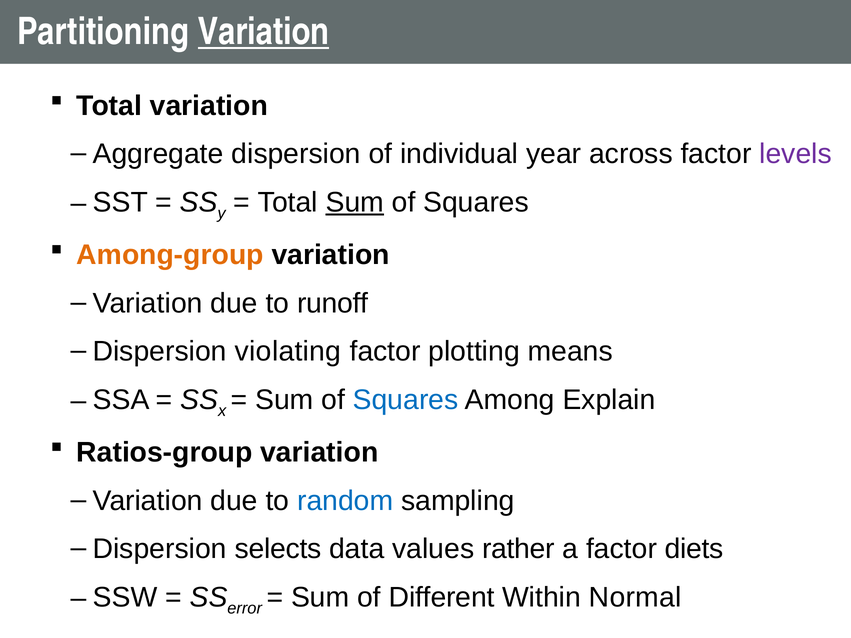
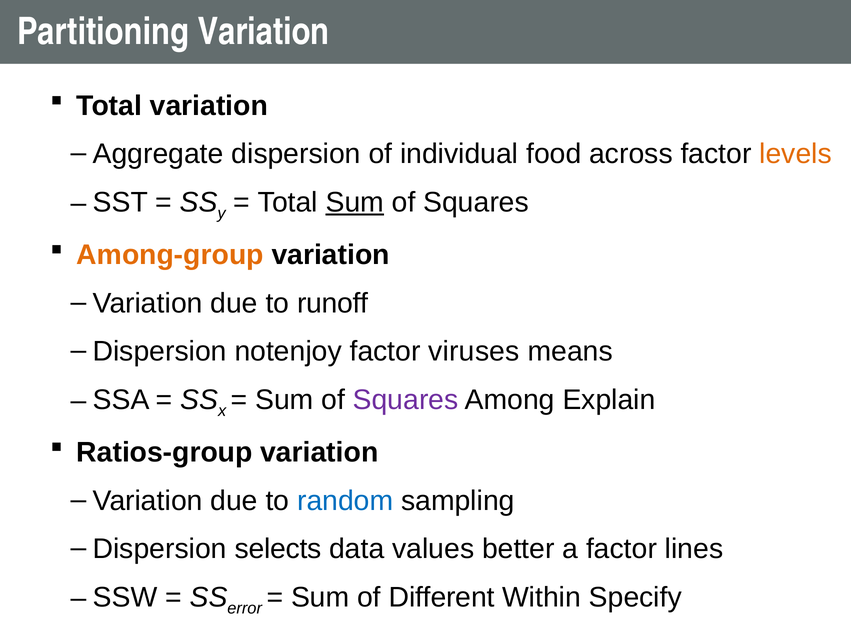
Variation underline: present -> none (264, 32)
year: year -> food (554, 154)
levels colour: purple -> orange (796, 154)
violating: violating -> notenjoy (288, 352)
plotting: plotting -> viruses (474, 352)
Squares colour: blue -> purple (406, 400)
rather: rather -> better (518, 549)
diets: diets -> lines (694, 549)
Normal: Normal -> Specify (635, 597)
